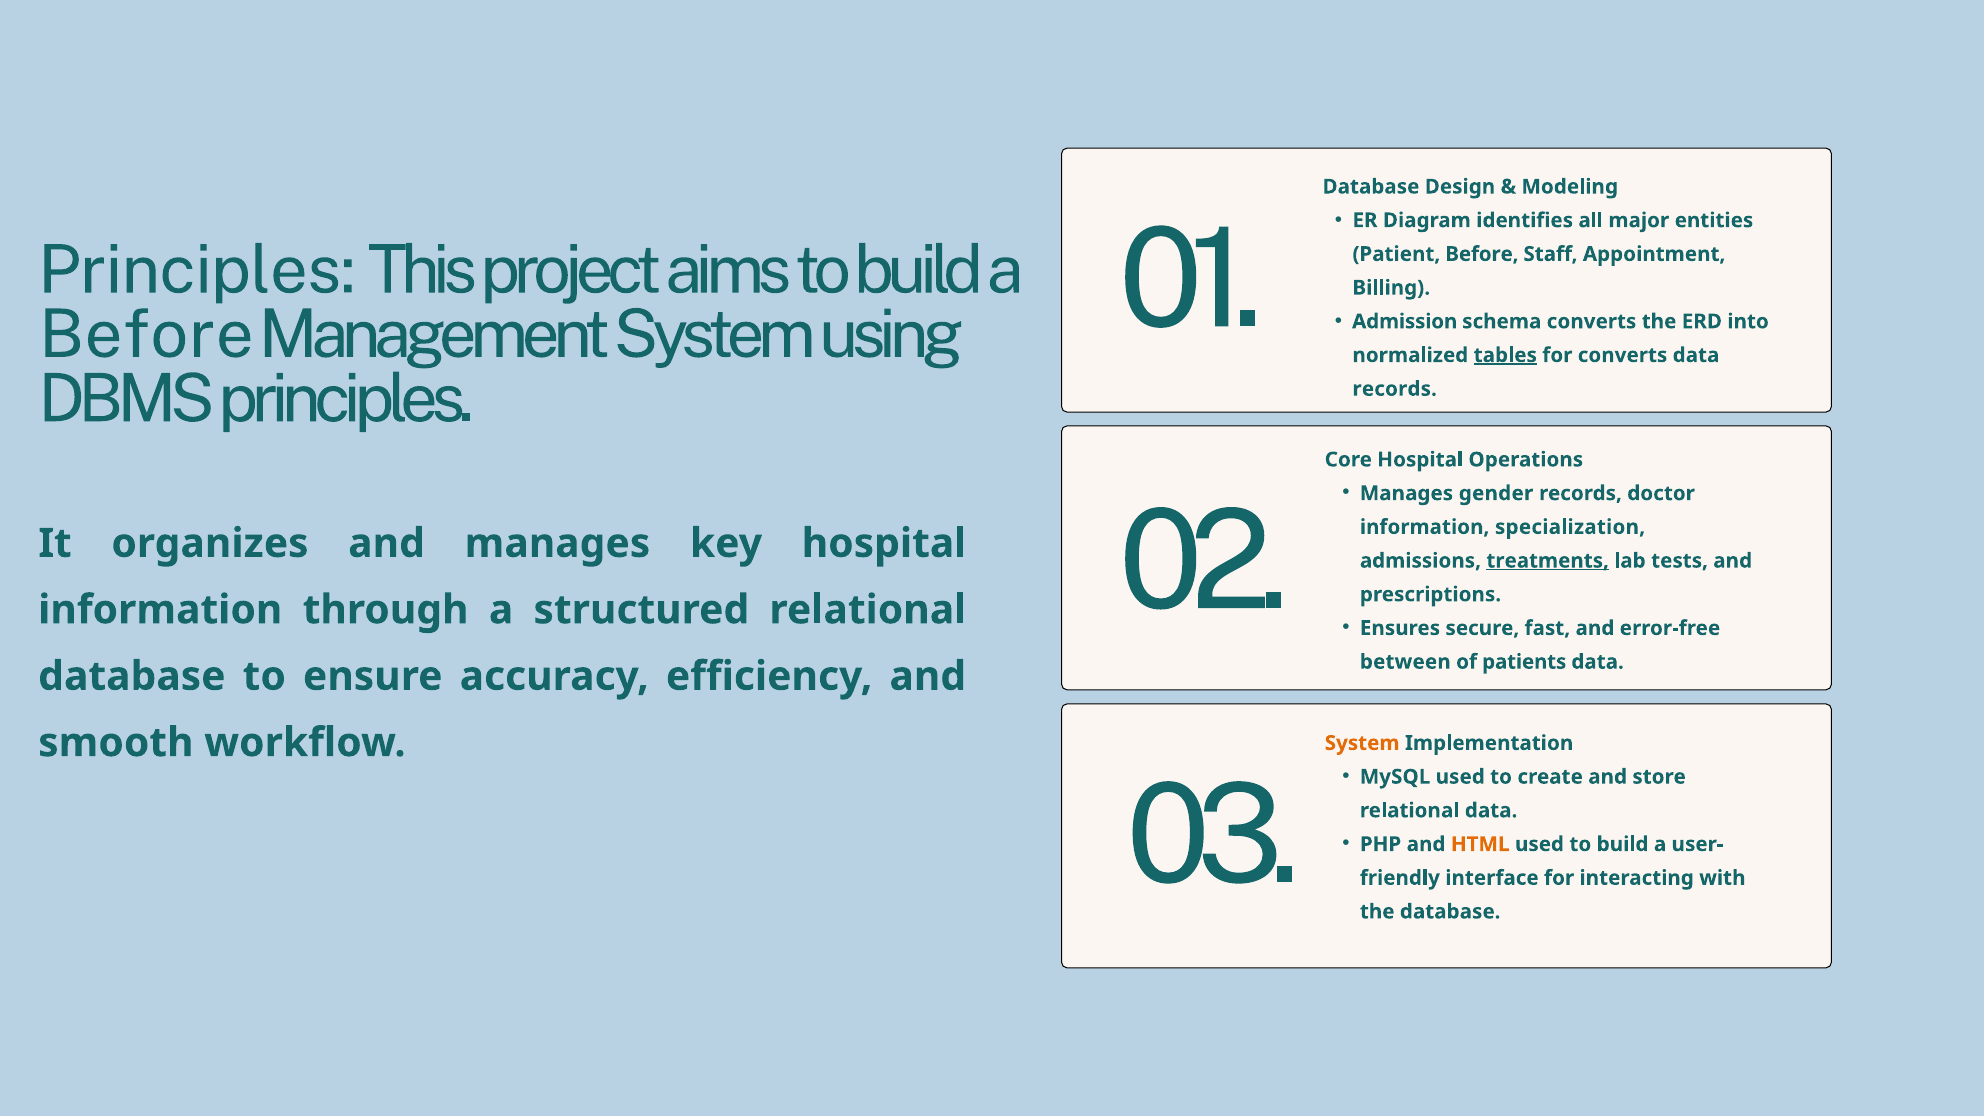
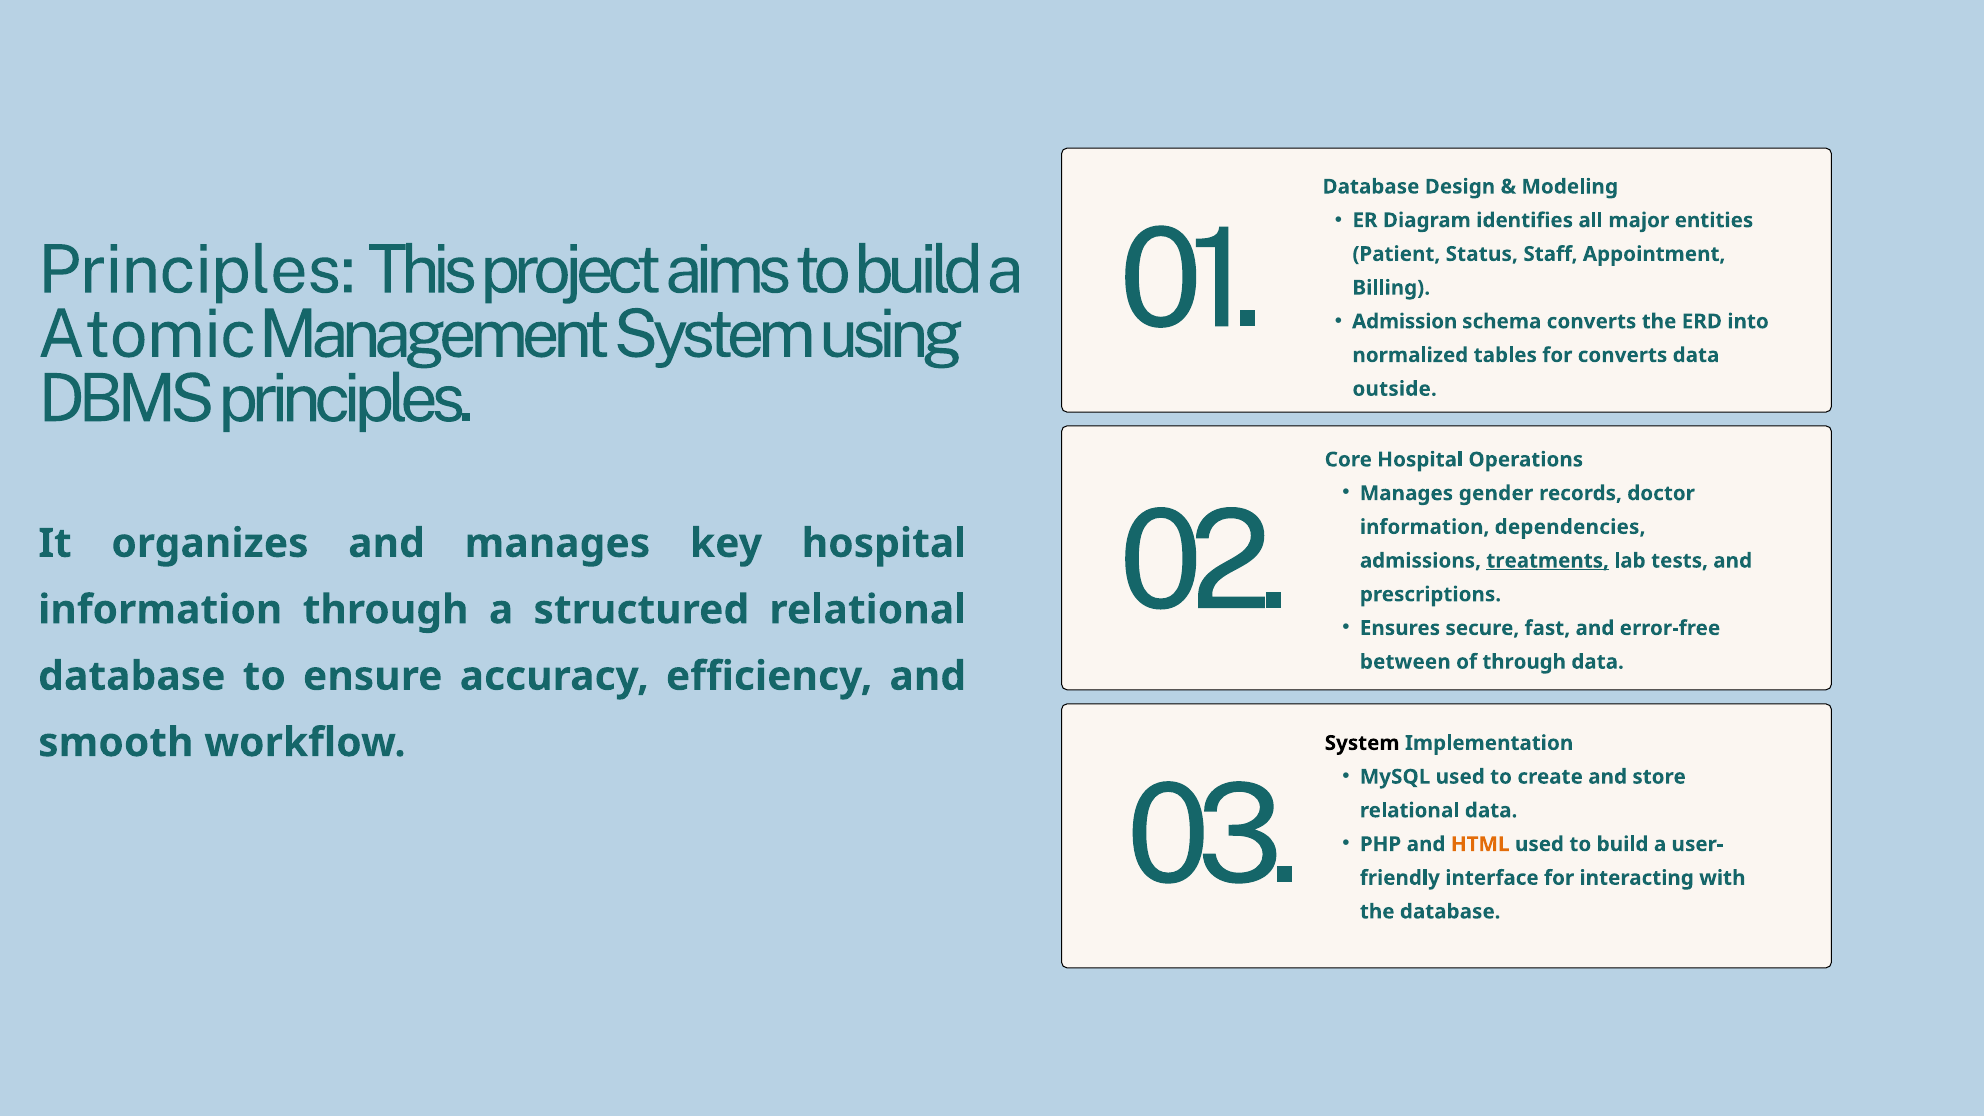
Patient Before: Before -> Status (1482, 254)
Before: Before -> Atomic (147, 335)
tables underline: present -> none (1505, 355)
records: records -> outside (1395, 389)
specialization: specialization -> dependencies (1570, 527)
of patients: patients -> through (1524, 662)
System colour: orange -> black (1362, 743)
